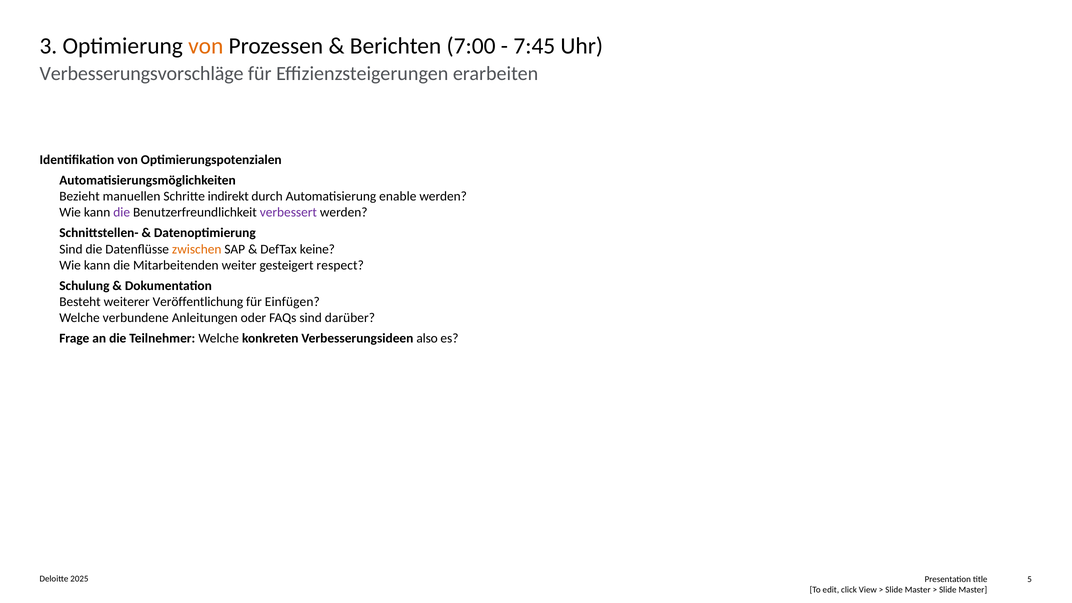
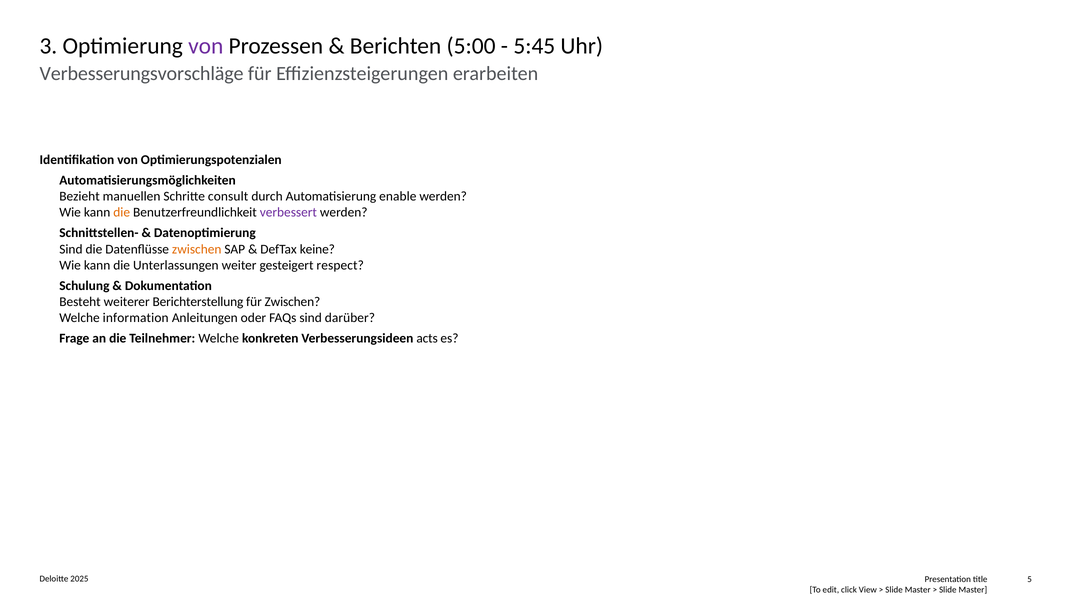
von colour: orange -> purple (206, 46)
7:00: 7:00 -> 5:00 (471, 46)
7:45: 7:45 -> 5:45 (534, 46)
indirekt: indirekt -> consult (228, 196)
die colour: purple -> orange (122, 212)
Mitarbeitenden: Mitarbeitenden -> Unterlassungen (176, 265)
Veröffentlichung: Veröffentlichung -> Berichterstellung (198, 302)
für Einfügen: Einfügen -> Zwischen (292, 302)
verbundene: verbundene -> information (136, 318)
also: also -> acts (427, 338)
